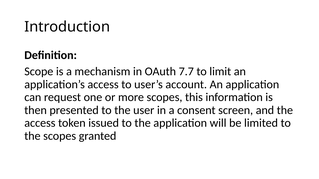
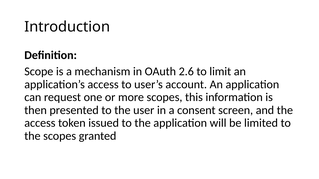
7.7: 7.7 -> 2.6 (186, 72)
